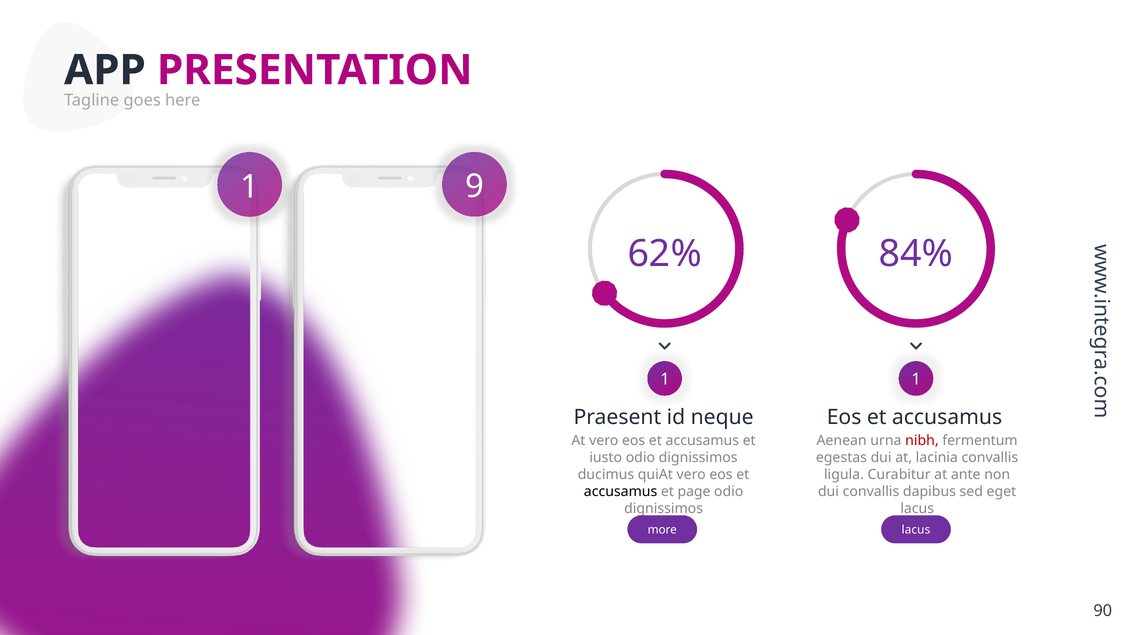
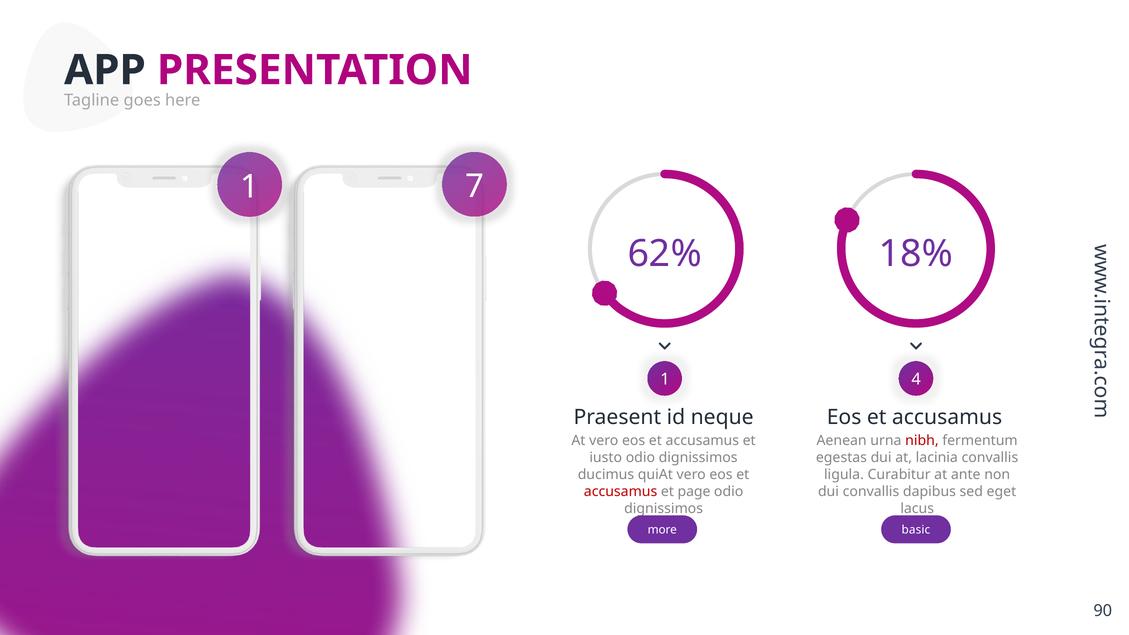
9: 9 -> 7 (474, 187)
84%: 84% -> 18% (916, 254)
1 1: 1 -> 4 (916, 379)
accusamus colour: black -> red (621, 492)
more lacus: lacus -> basic (916, 530)
